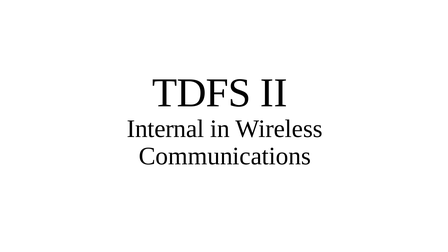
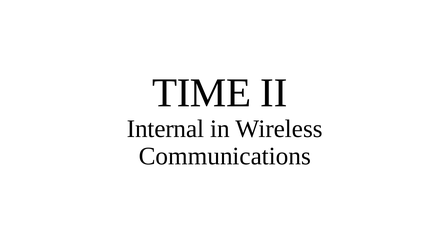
TDFS: TDFS -> TIME (202, 93)
